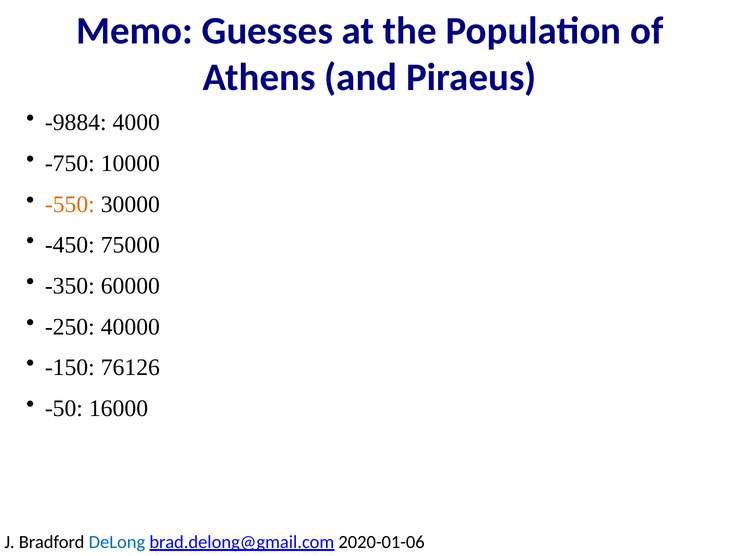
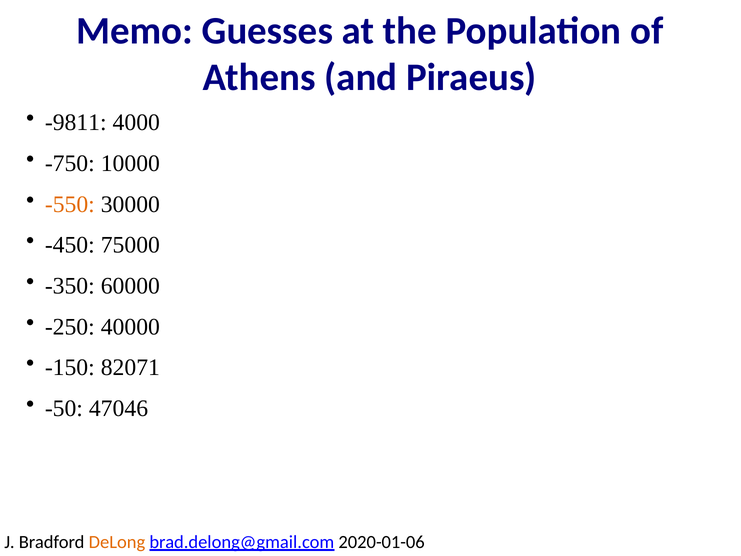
-9884: -9884 -> -9811 (76, 122)
76126: 76126 -> 82071 (130, 367)
16000: 16000 -> 47046 (118, 408)
DeLong colour: blue -> orange (117, 542)
